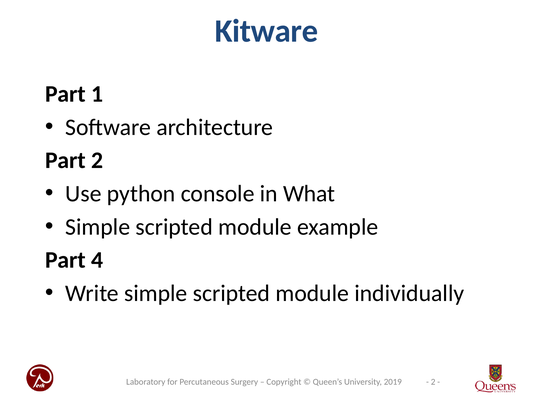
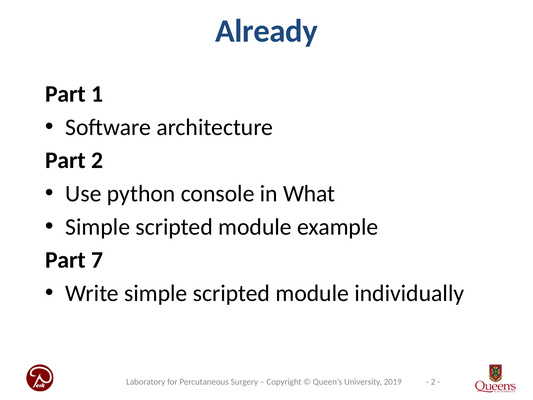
Kitware: Kitware -> Already (267, 31)
4: 4 -> 7 (97, 260)
